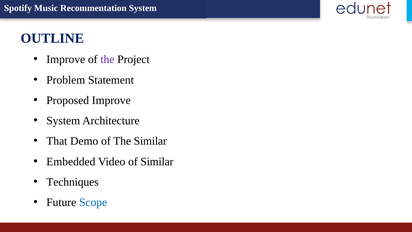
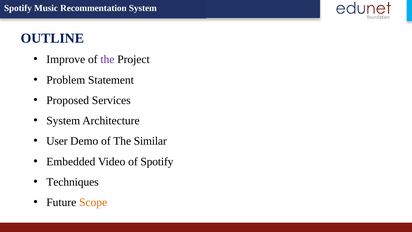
Proposed Improve: Improve -> Services (111, 100)
That: That -> User (57, 141)
of Similar: Similar -> Spotify (157, 161)
Scope colour: blue -> orange (93, 202)
